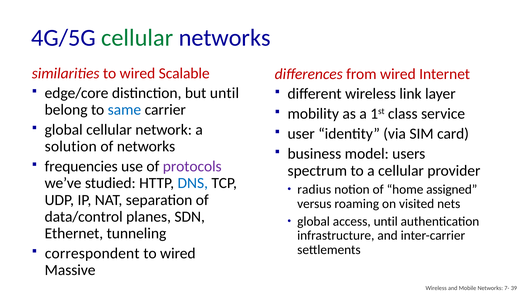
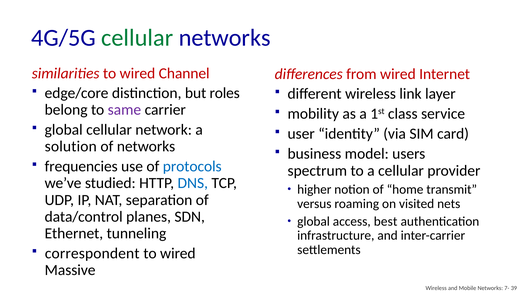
Scalable: Scalable -> Channel (184, 74)
but until: until -> roles (225, 93)
same colour: blue -> purple (124, 110)
protocols colour: purple -> blue (192, 167)
radius: radius -> higher (314, 190)
assigned: assigned -> transmit (452, 190)
access until: until -> best (386, 222)
